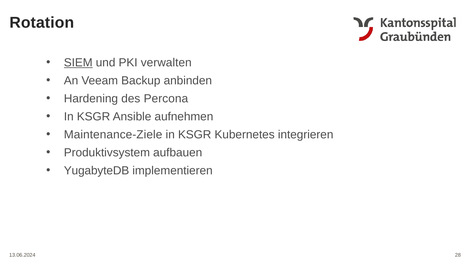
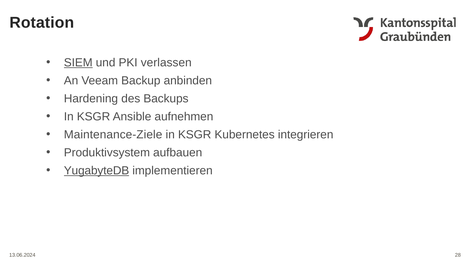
verwalten: verwalten -> verlassen (166, 63)
Percona: Percona -> Backups (166, 99)
YugabyteDB underline: none -> present (97, 171)
